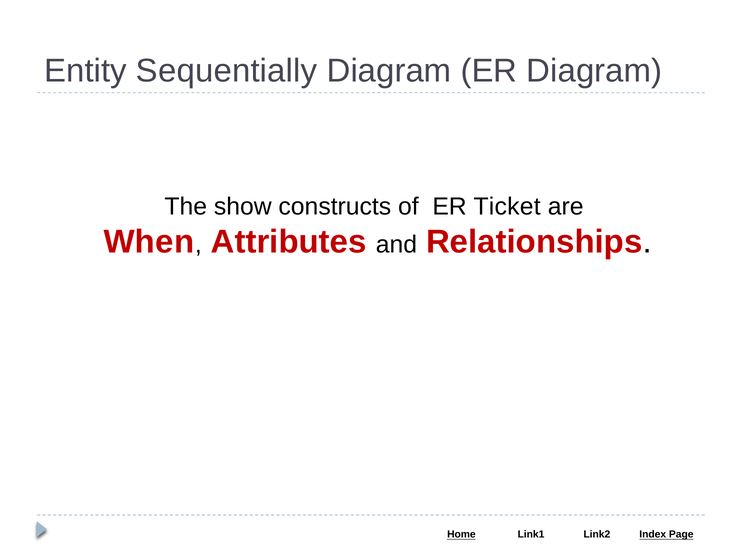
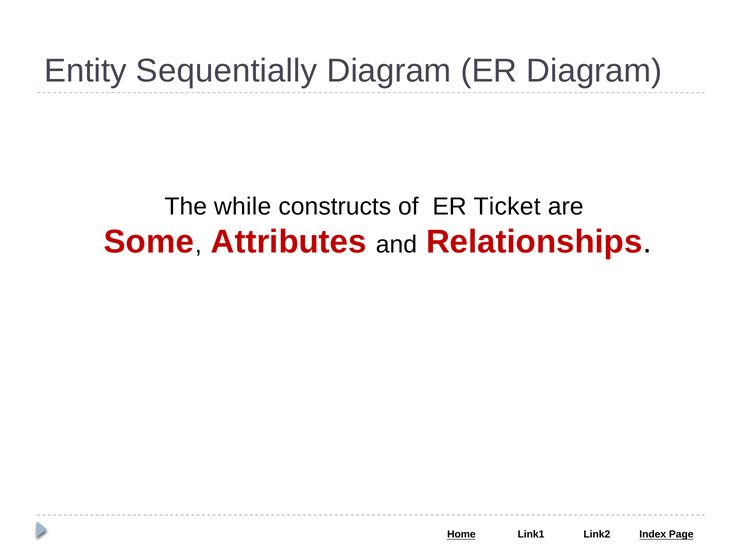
show: show -> while (243, 207)
When: When -> Some (149, 242)
